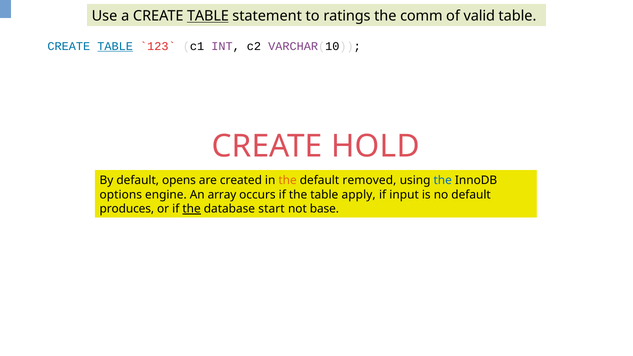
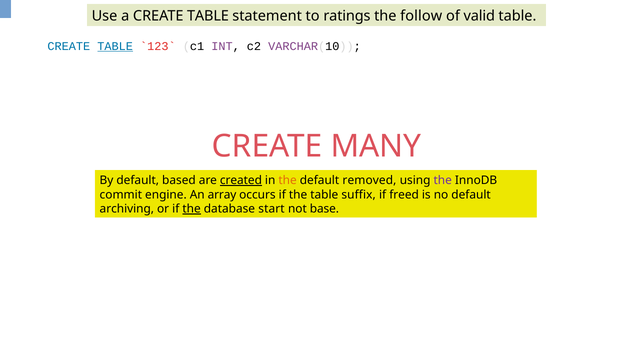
TABLE underline: present -> none (208, 16)
comm: comm -> follow (421, 16)
HOLD: HOLD -> MANY (376, 146)
opens: opens -> based (179, 180)
created underline: none -> present (241, 180)
the colour: blue -> purple (443, 180)
options: options -> commit (121, 195)
apply: apply -> suffix (359, 195)
input: input -> freed (404, 195)
produces: produces -> archiving (127, 209)
